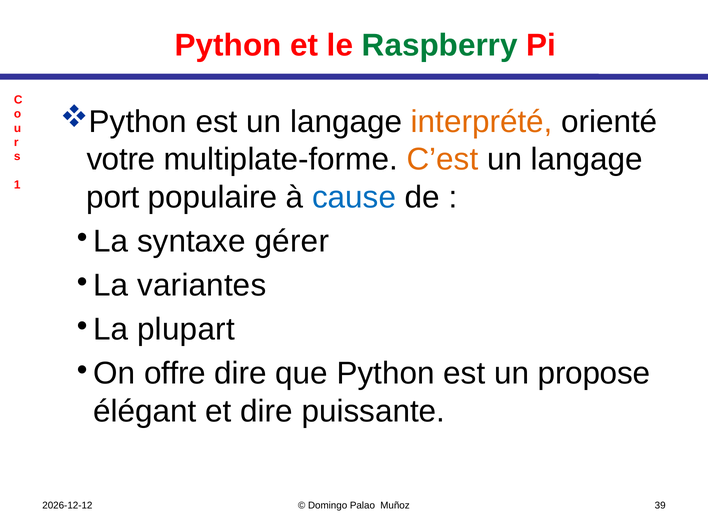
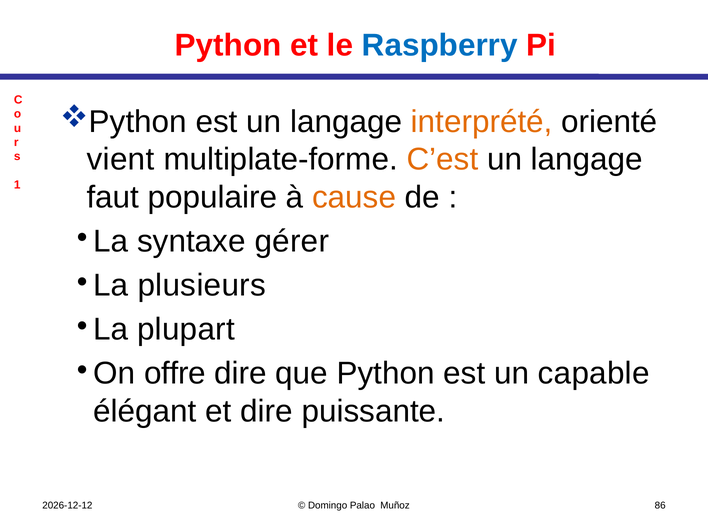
Raspberry colour: green -> blue (440, 45)
votre: votre -> vient (121, 160)
port: port -> faut (113, 197)
cause colour: blue -> orange (354, 197)
variantes: variantes -> plusieurs (202, 285)
propose: propose -> capable (594, 374)
39: 39 -> 86 (660, 506)
